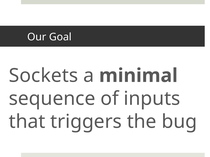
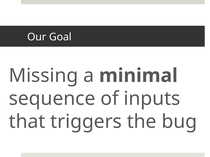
Sockets: Sockets -> Missing (43, 76)
